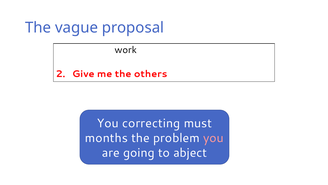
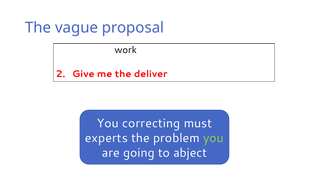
others: others -> deliver (151, 74)
months: months -> experts (106, 138)
you colour: pink -> light green (213, 138)
